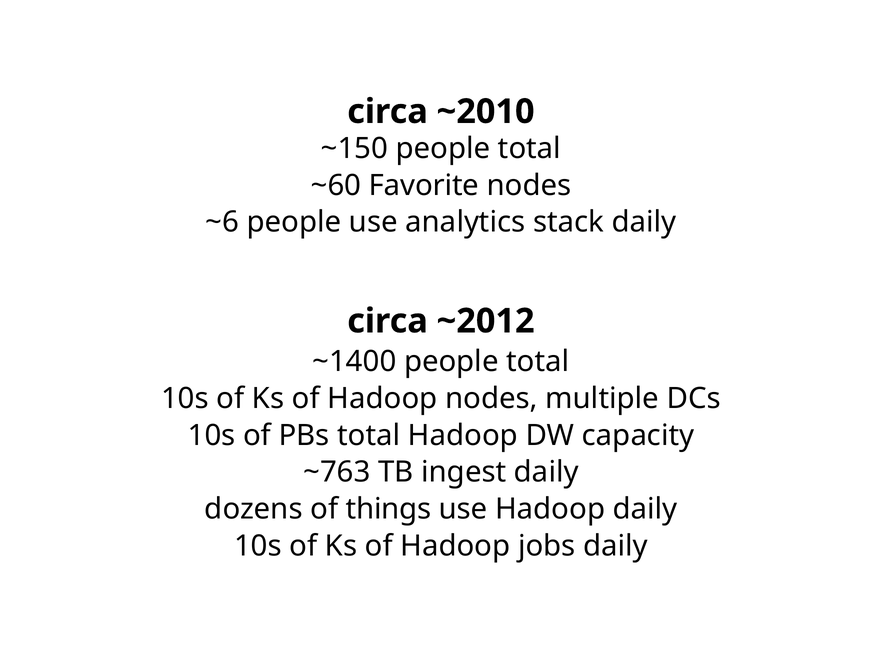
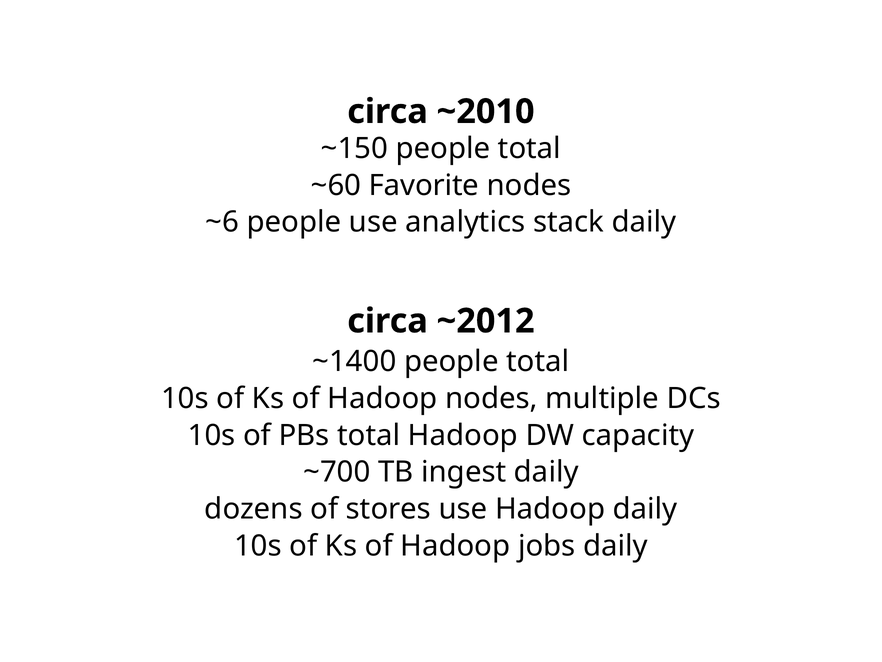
~763: ~763 -> ~700 (337, 472)
things: things -> stores (388, 509)
